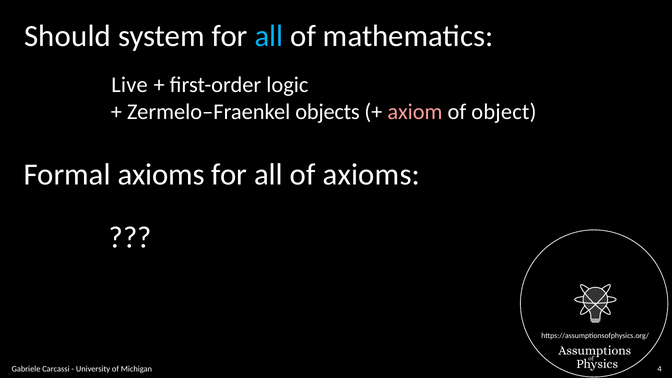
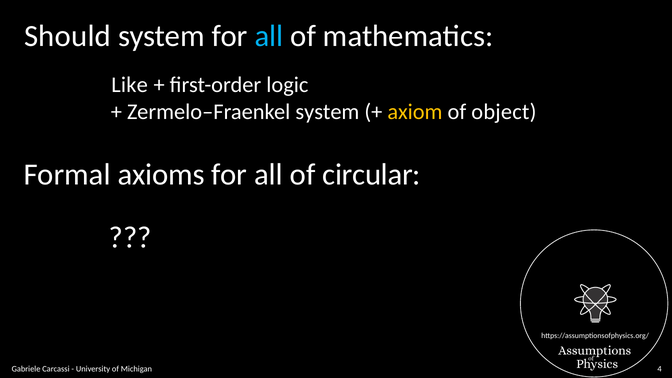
Live: Live -> Like (130, 85)
Zermelo–Fraenkel objects: objects -> system (327, 112)
axiom colour: pink -> yellow (415, 112)
of axioms: axioms -> circular (372, 175)
